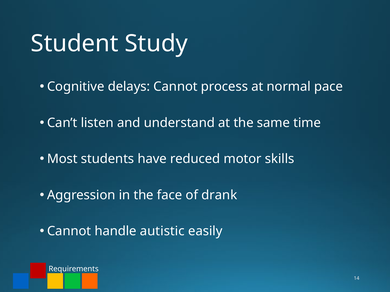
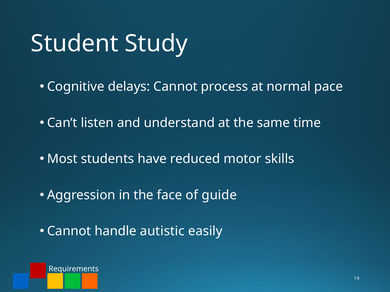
drank: drank -> guide (219, 195)
